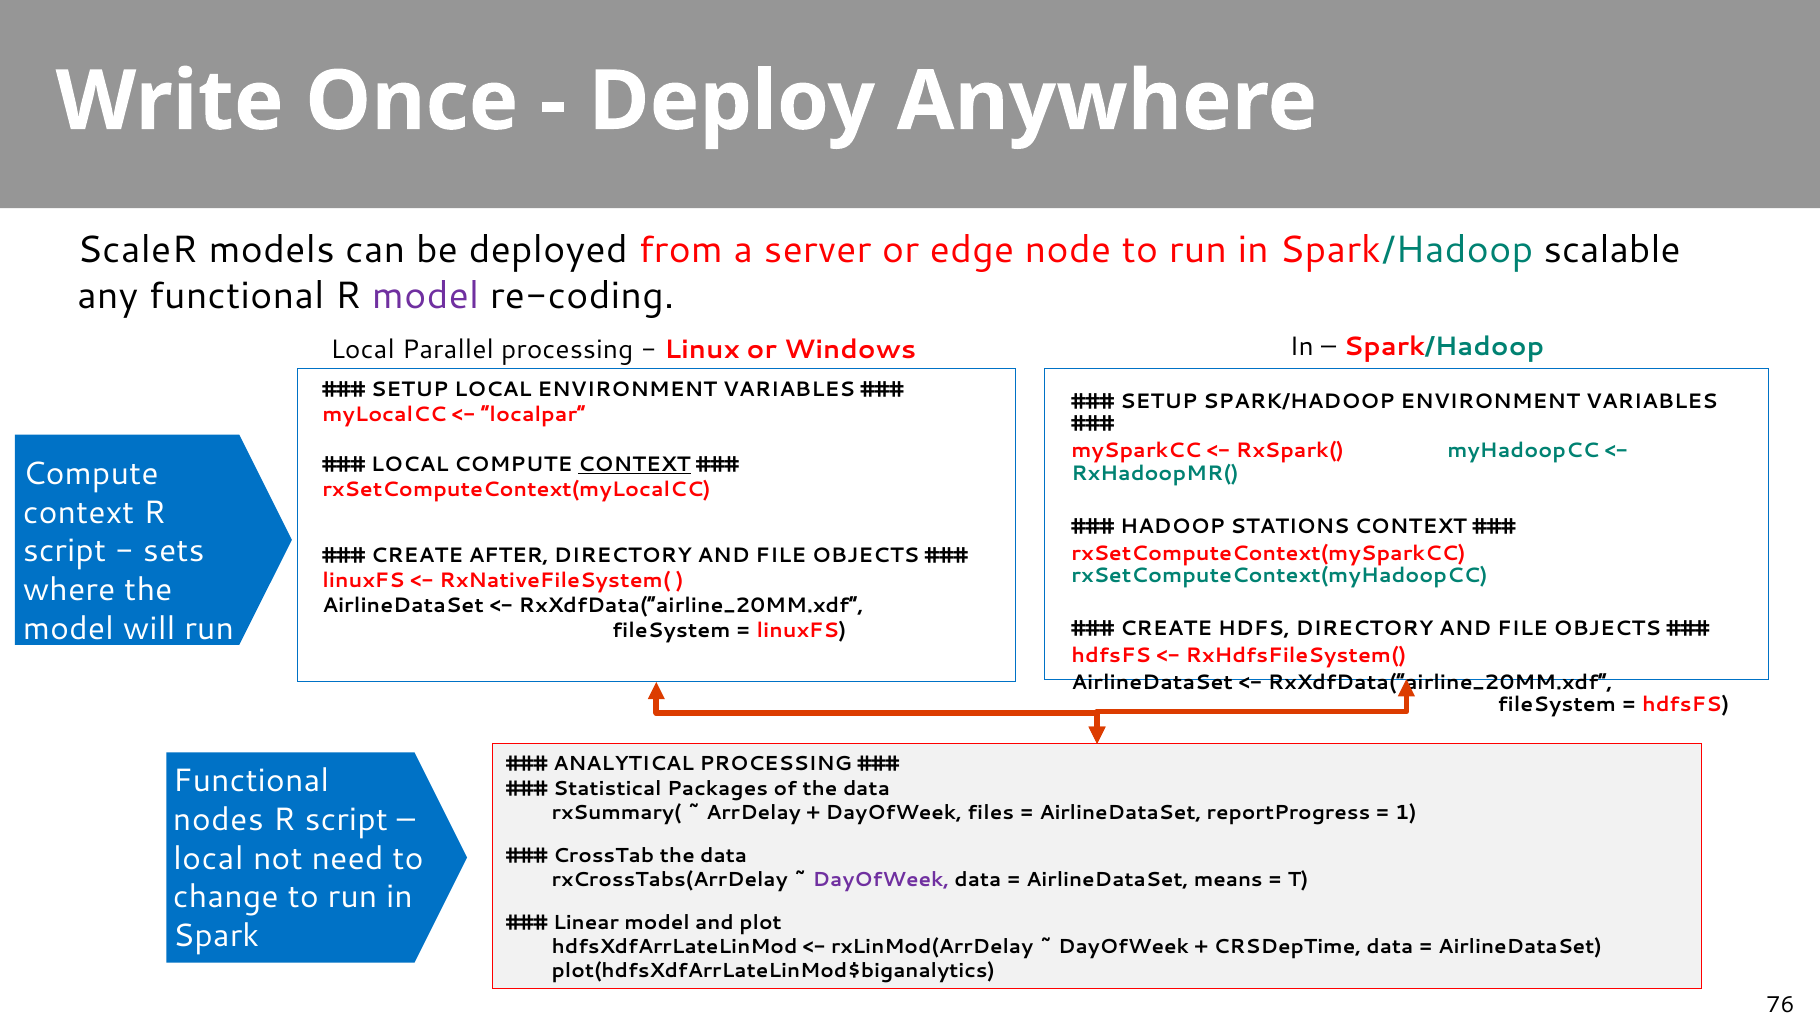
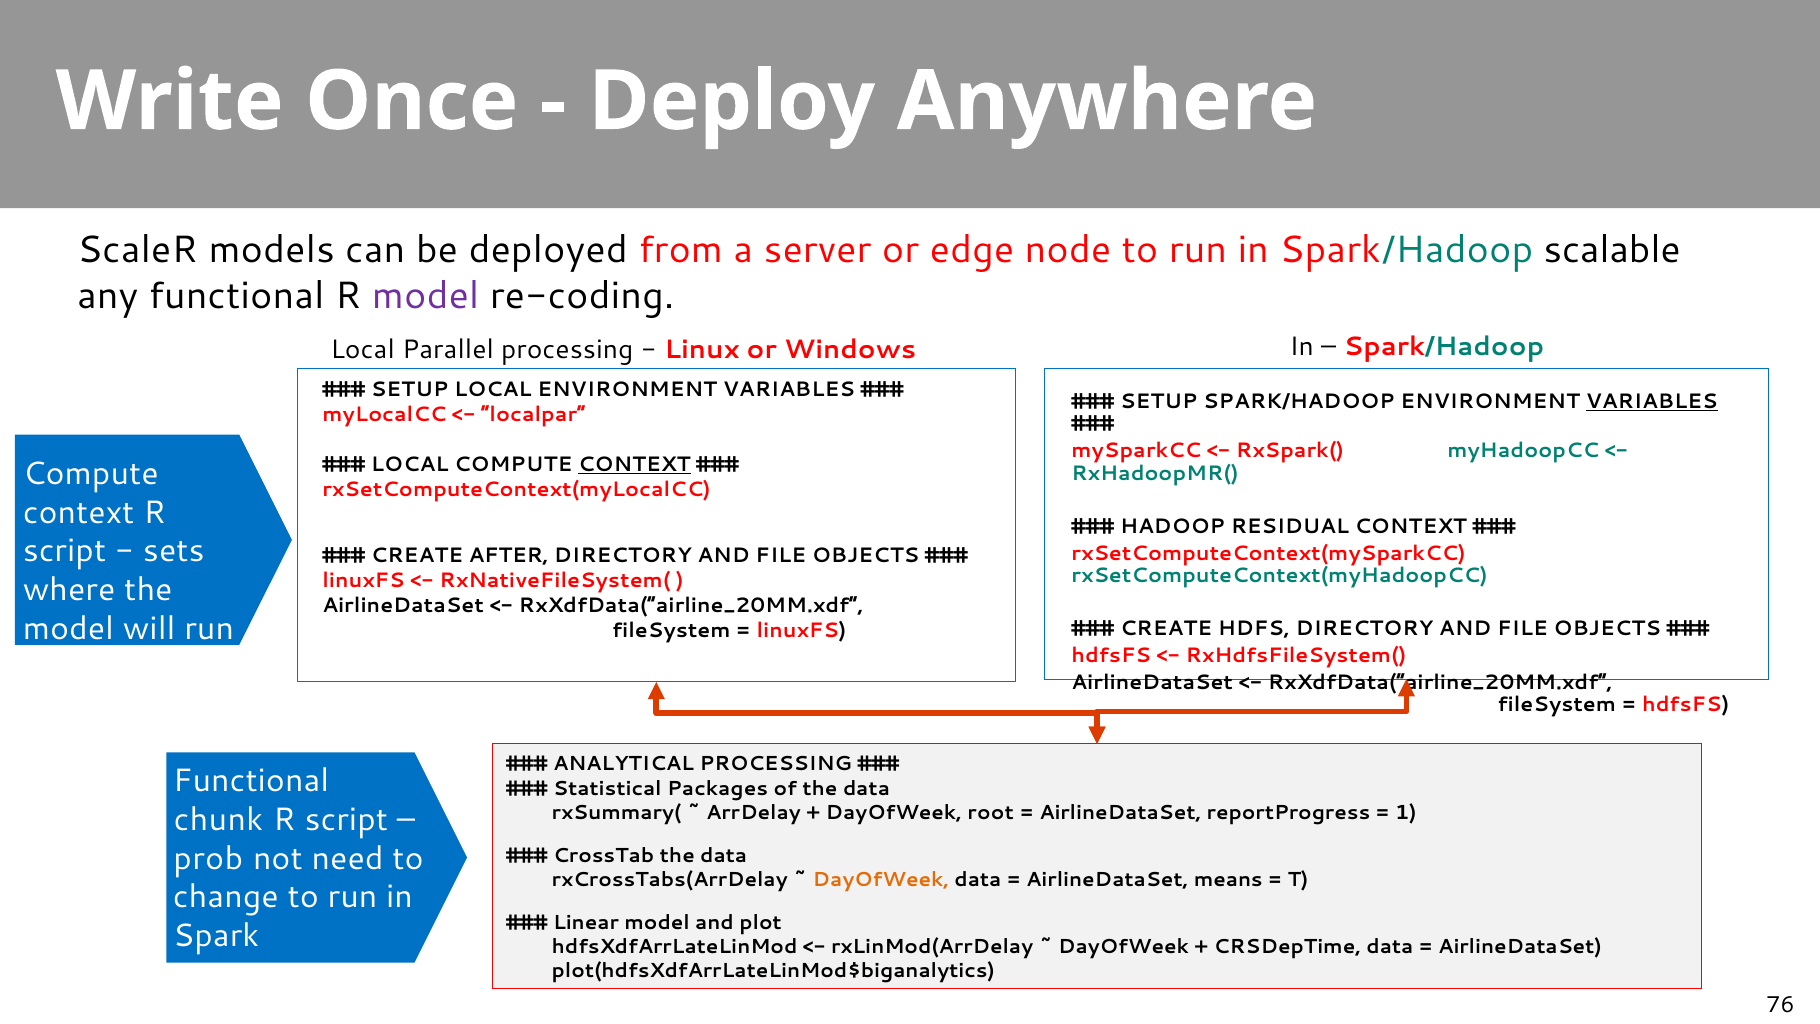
VARIABLES underline: none -> present (1652, 401)
STATIONS: STATIONS -> RESIDUAL (1290, 526)
files: files -> root (991, 812)
nodes: nodes -> chunk (218, 820)
local: local -> prob (208, 858)
DayOfWeek colour: purple -> orange (881, 880)
